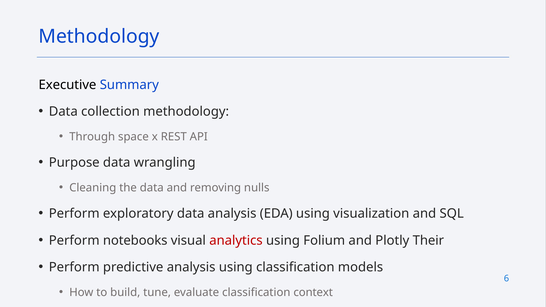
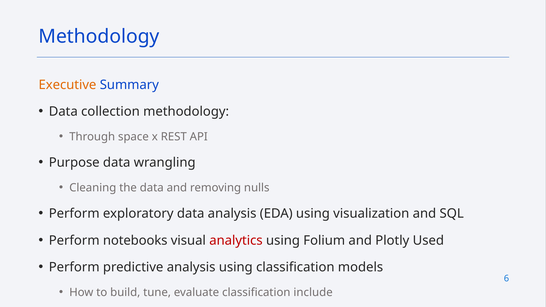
Executive colour: black -> orange (67, 85)
Their: Their -> Used (428, 241)
context: context -> include (313, 293)
